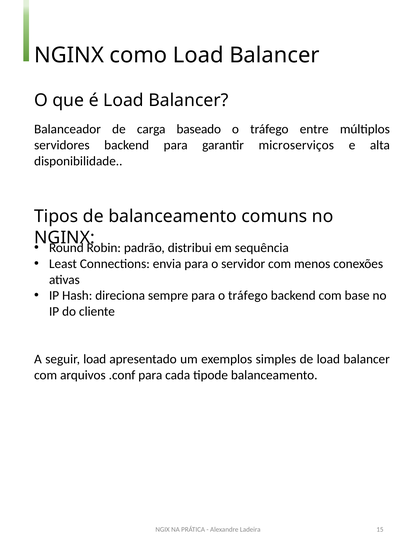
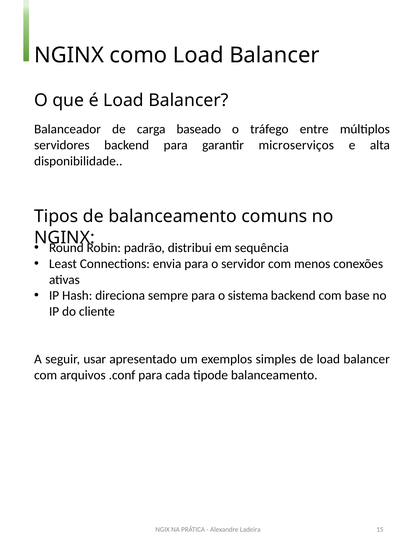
para o tráfego: tráfego -> sistema (248, 295)
seguir load: load -> usar (95, 359)
